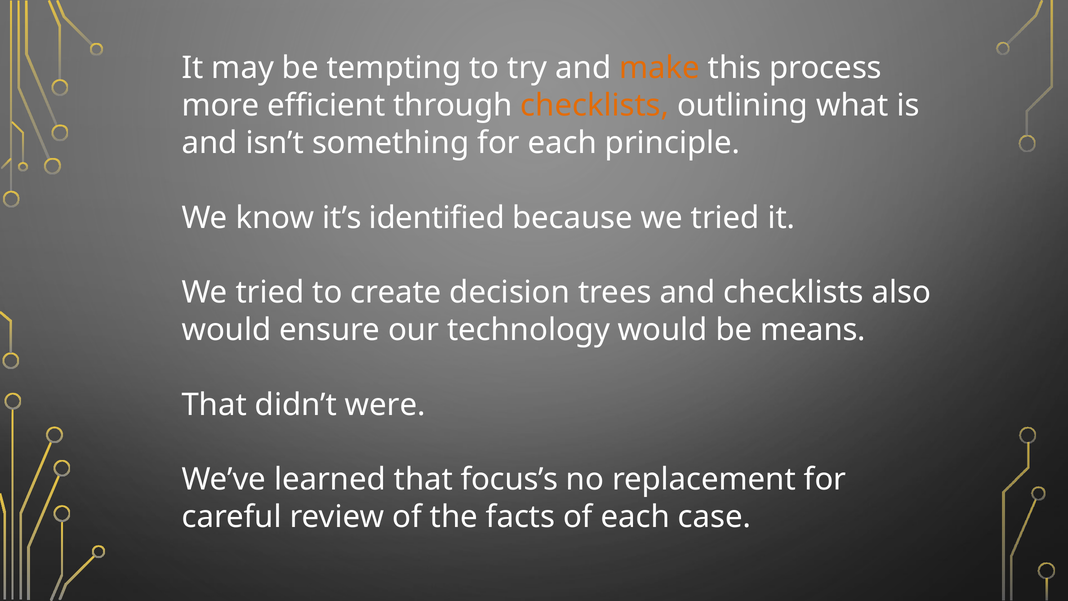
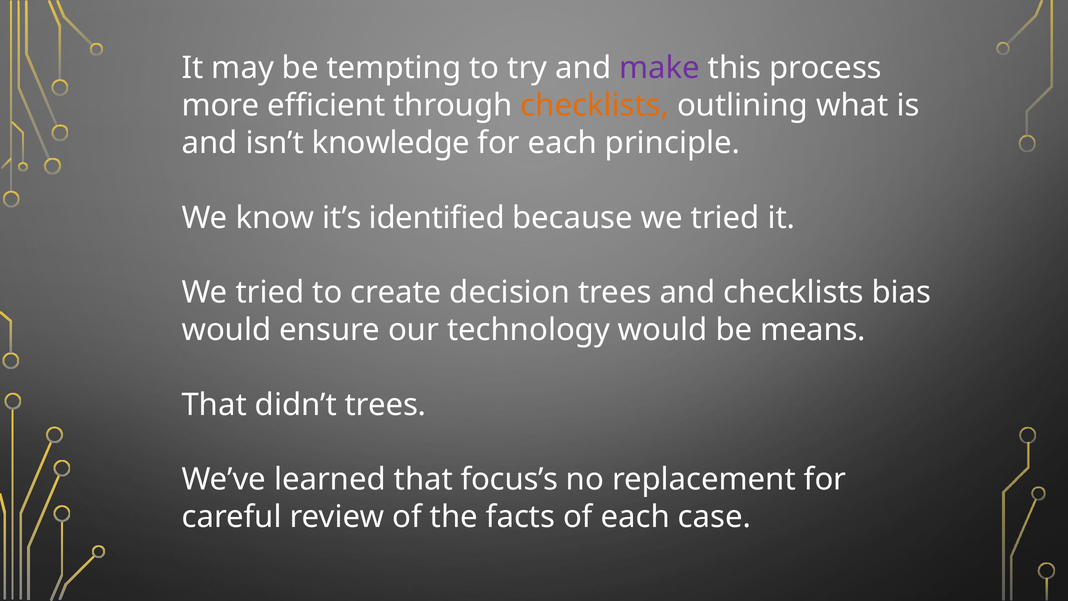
make colour: orange -> purple (660, 68)
something: something -> knowledge (391, 143)
also: also -> bias (901, 292)
didn’t were: were -> trees (385, 405)
